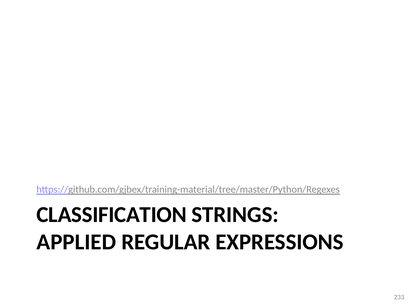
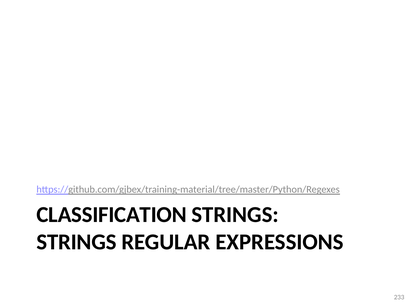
APPLIED: APPLIED -> STRINGS (76, 242)
